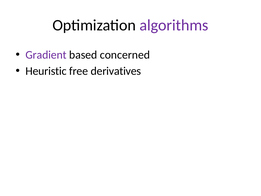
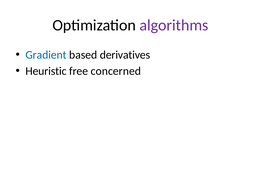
Gradient colour: purple -> blue (46, 55)
concerned: concerned -> derivatives (125, 55)
derivatives: derivatives -> concerned (116, 71)
